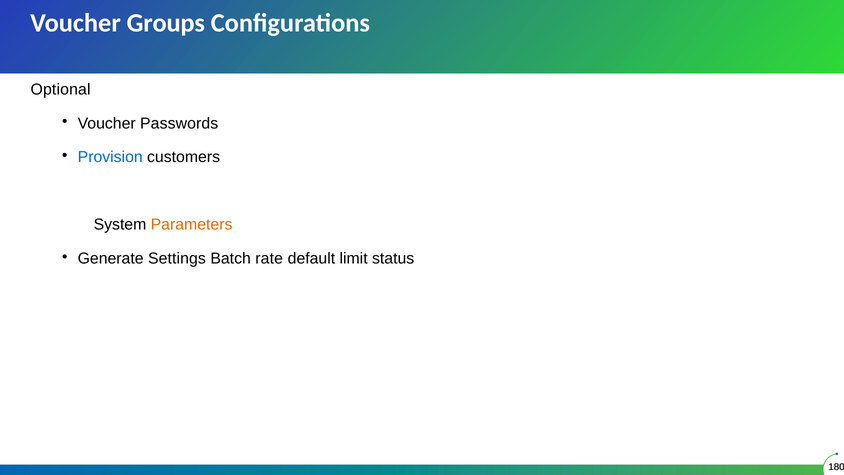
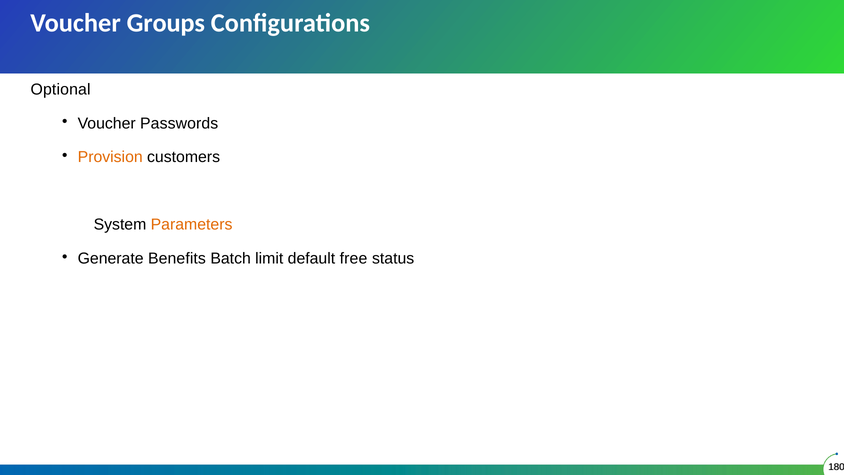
Provision colour: blue -> orange (110, 157)
Settings: Settings -> Benefits (177, 258)
rate: rate -> limit (269, 258)
limit: limit -> free (354, 258)
